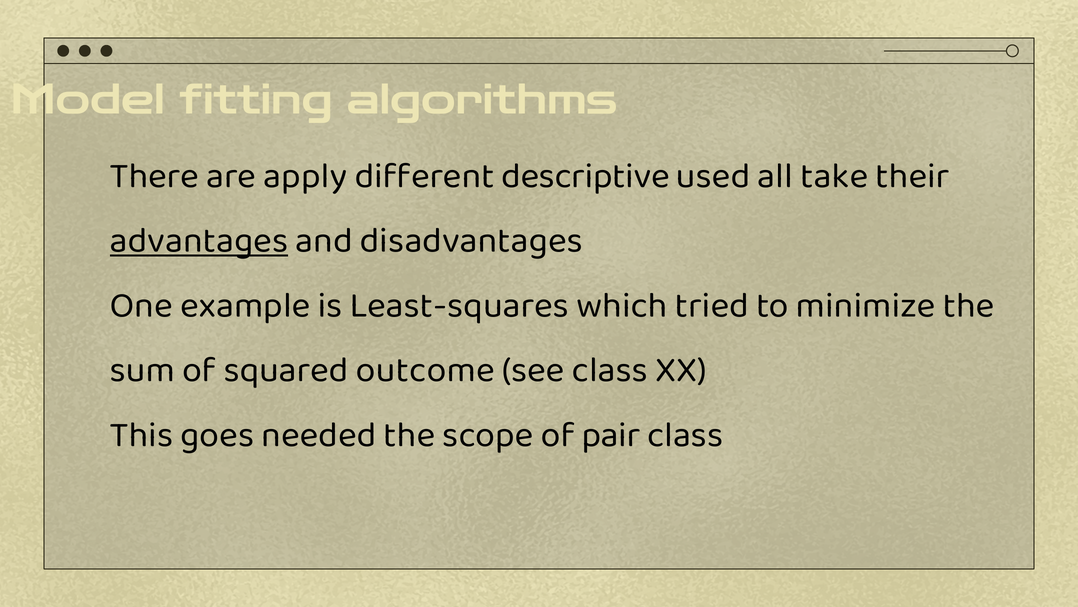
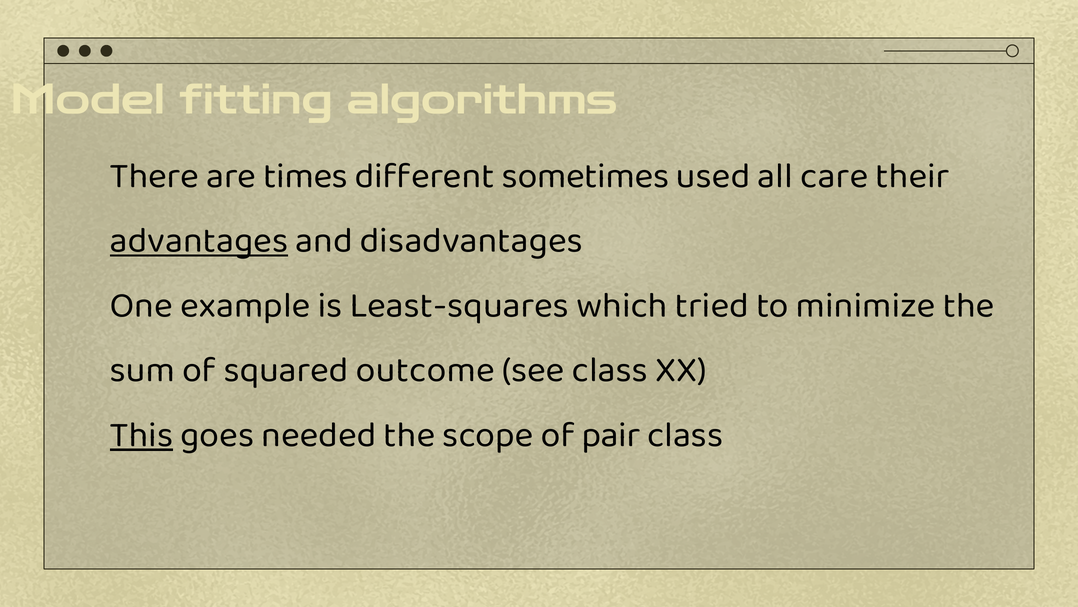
apply: apply -> times (306, 175)
descriptive: descriptive -> sometimes (586, 175)
take: take -> care (834, 175)
This underline: none -> present (141, 434)
